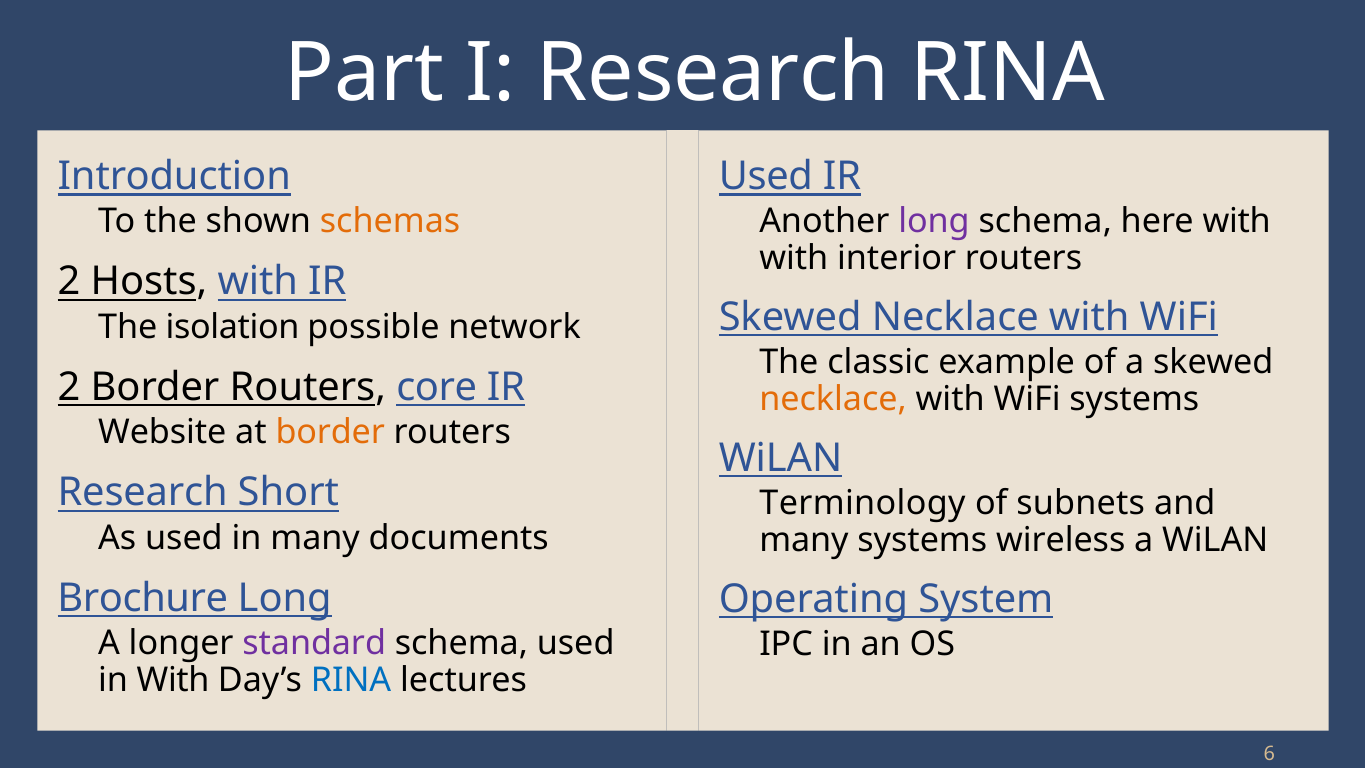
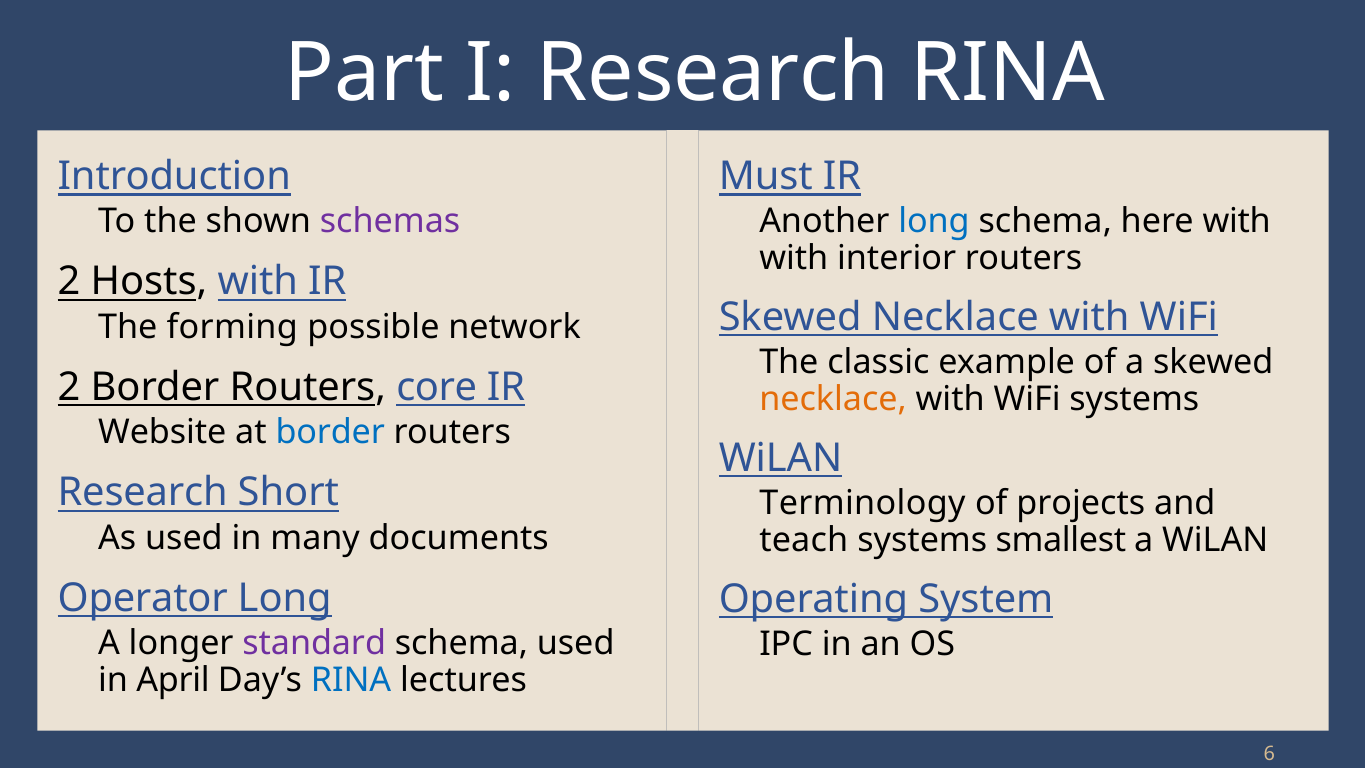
Used: Used -> Must (766, 176)
schemas colour: orange -> purple (390, 222)
long colour: purple -> blue (934, 222)
isolation: isolation -> forming (232, 327)
border colour: orange -> blue (330, 432)
subnets: subnets -> projects (1081, 503)
many: many -> teach (804, 540)
wireless: wireless -> smallest (1061, 540)
Brochure: Brochure -> Operator (143, 598)
in With: With -> April (173, 680)
